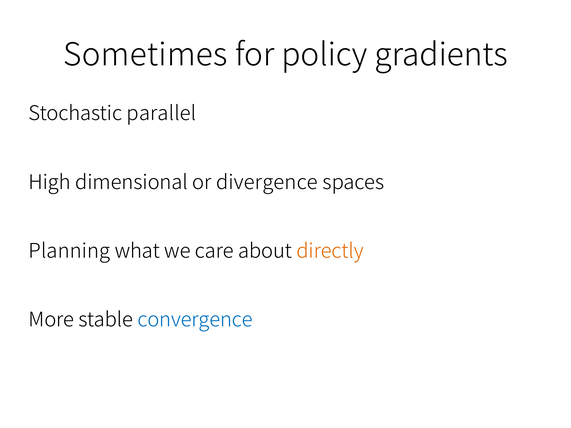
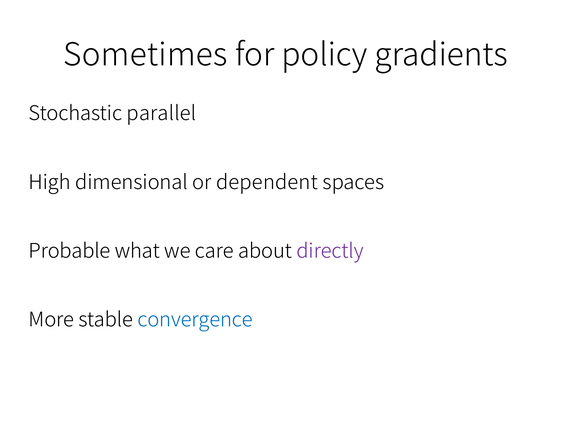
divergence: divergence -> dependent (267, 182)
Planning: Planning -> Probable (70, 251)
directly colour: orange -> purple (330, 251)
